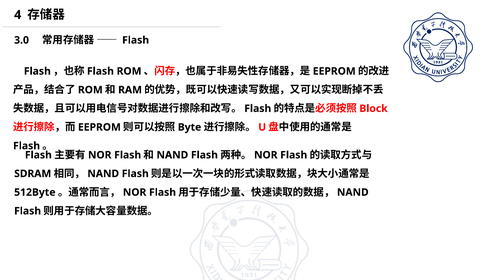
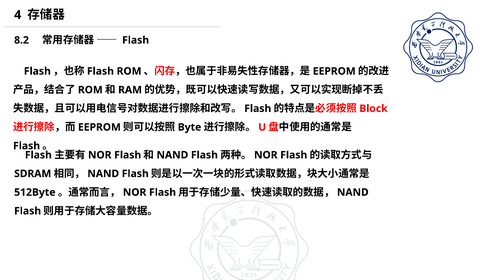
3.0: 3.0 -> 8.2 (22, 40)
